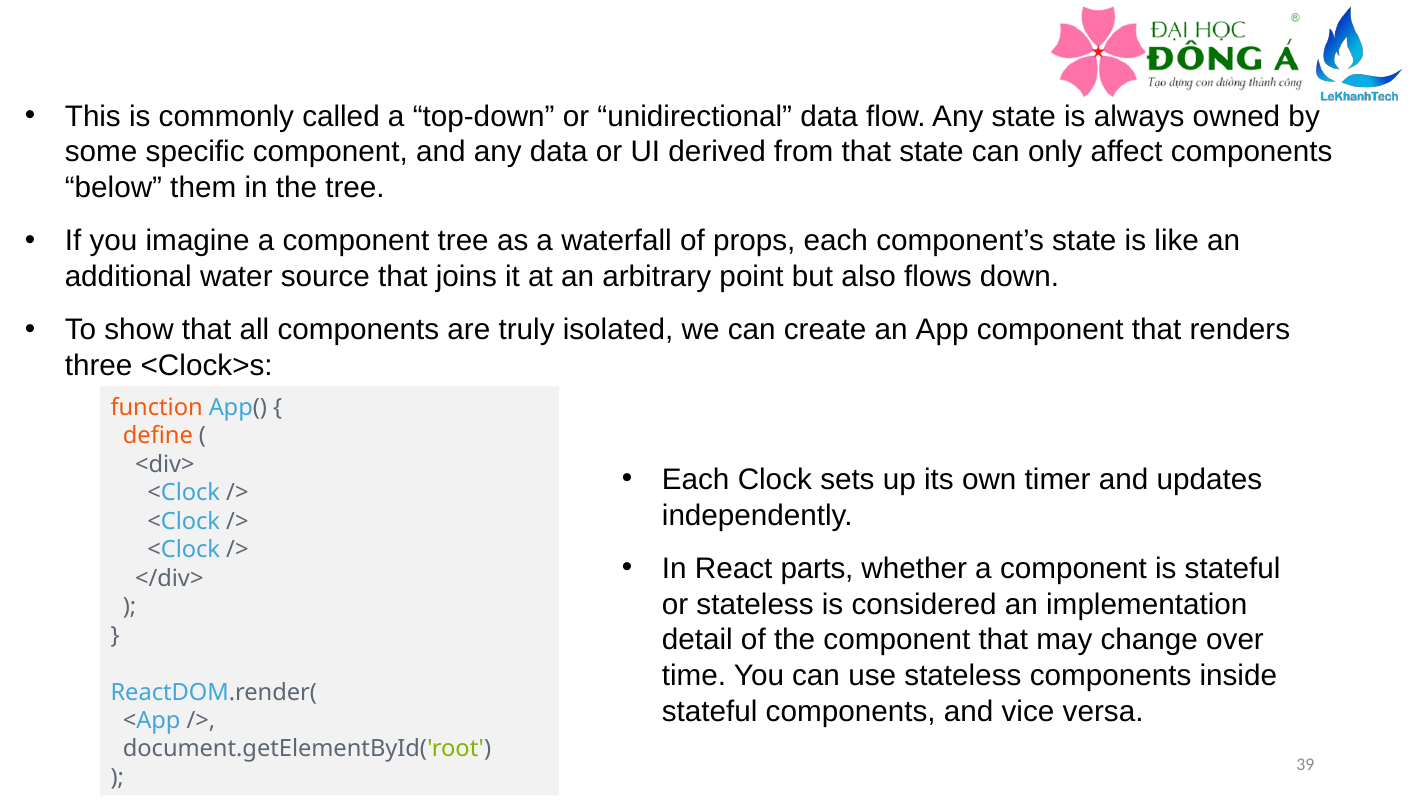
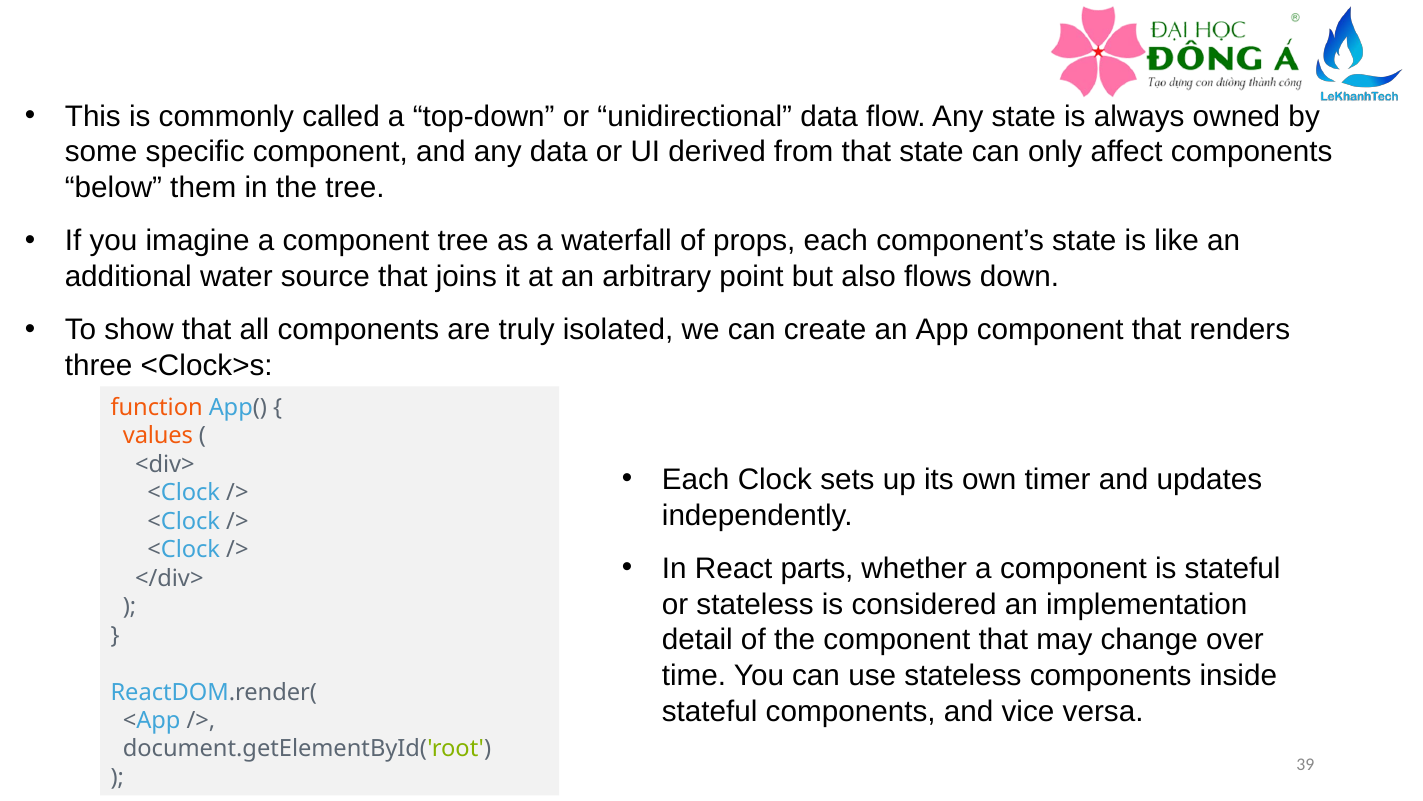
define: define -> values (158, 436)
